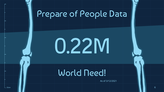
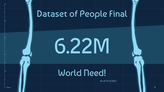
Prepare: Prepare -> Dataset (52, 14)
Data: Data -> Final (118, 14)
0.22M: 0.22M -> 6.22M (82, 46)
